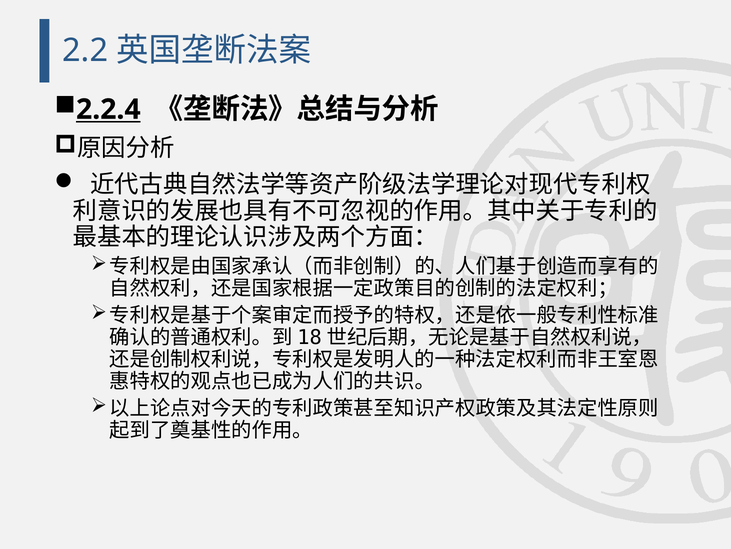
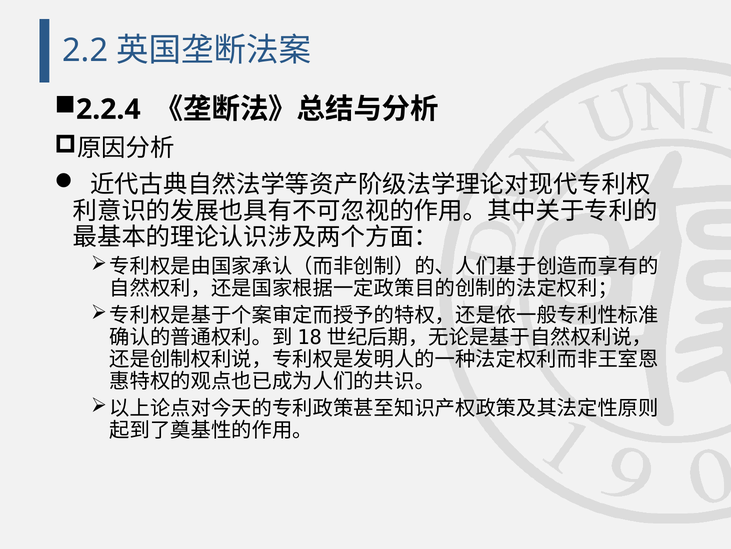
2.2.4 underline: present -> none (108, 109)
